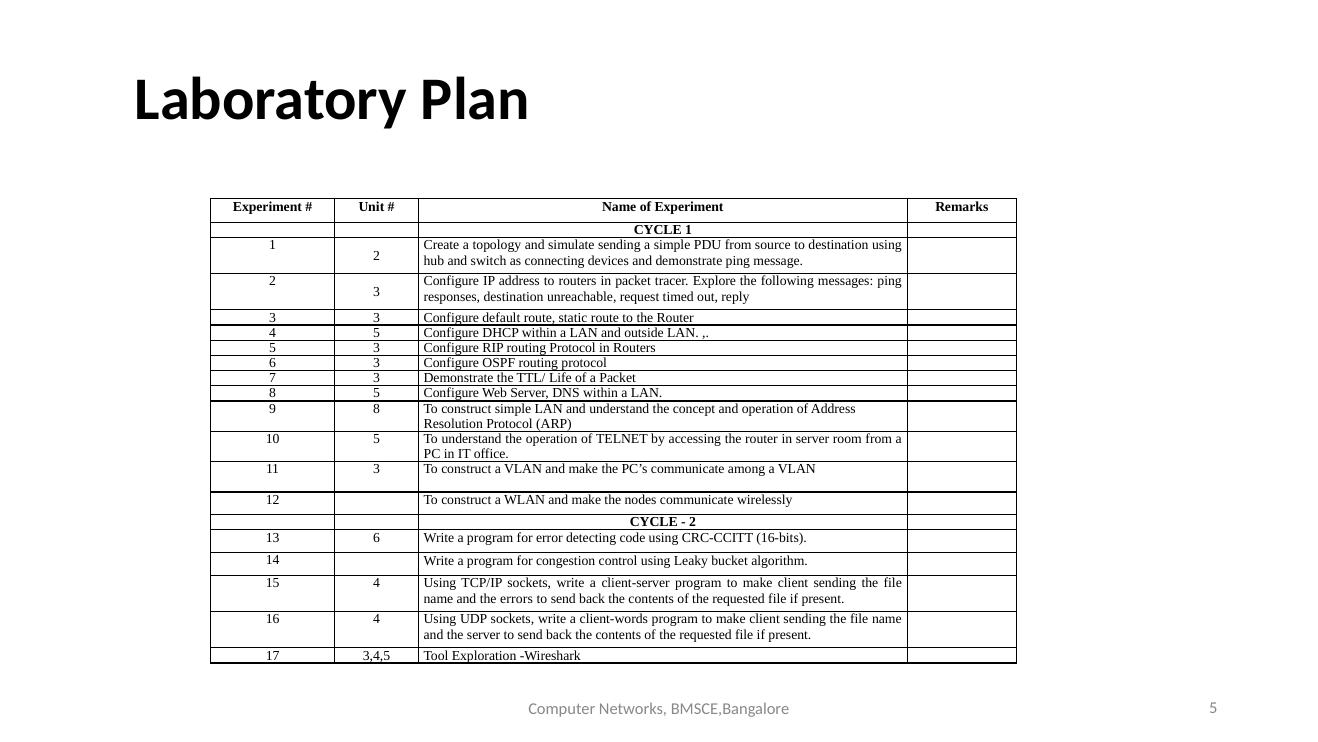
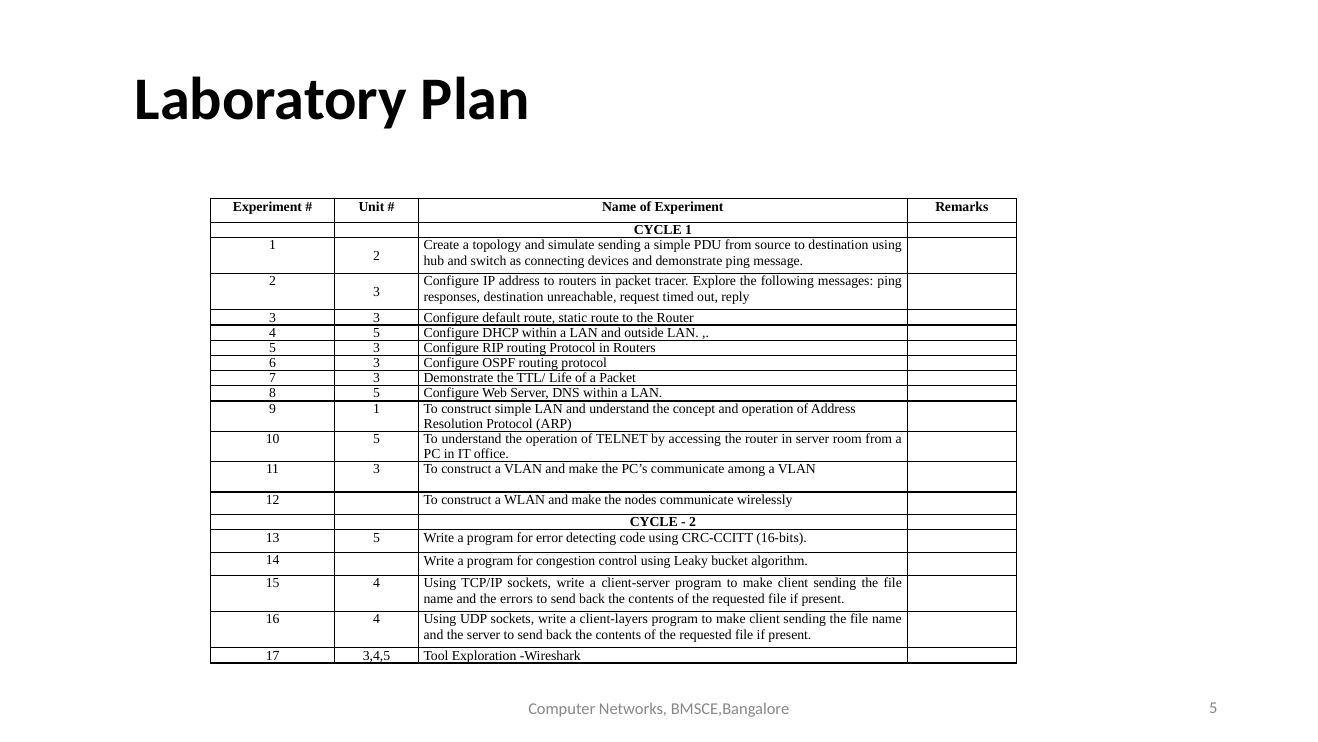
9 8: 8 -> 1 (377, 408)
13 6: 6 -> 5 (377, 537)
client-words: client-words -> client-layers (614, 619)
